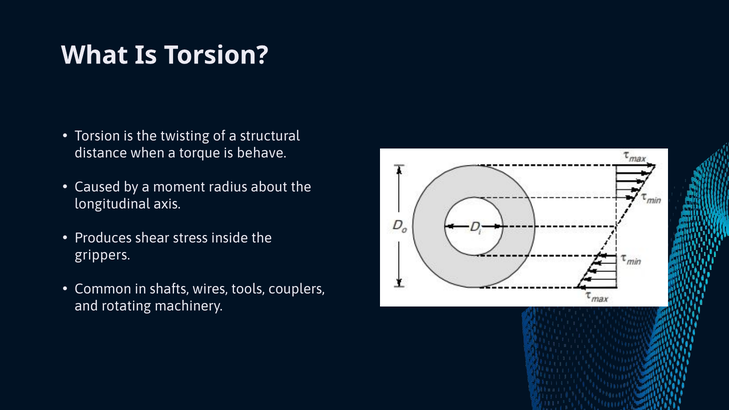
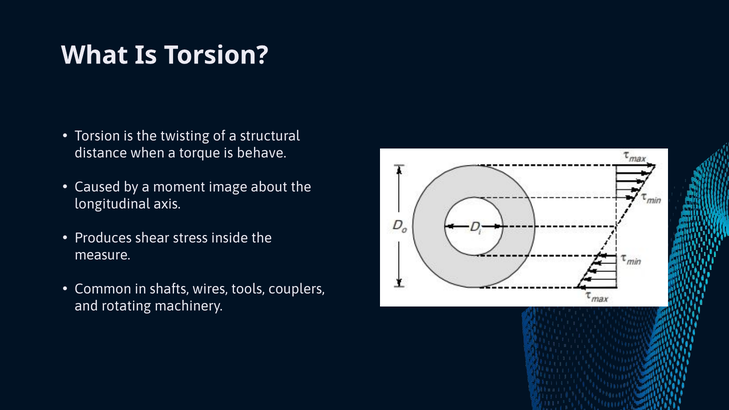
radius: radius -> image (228, 187)
grippers: grippers -> measure (102, 255)
